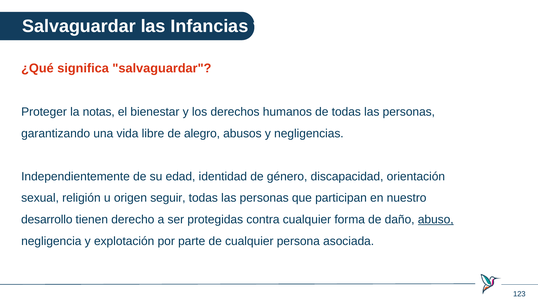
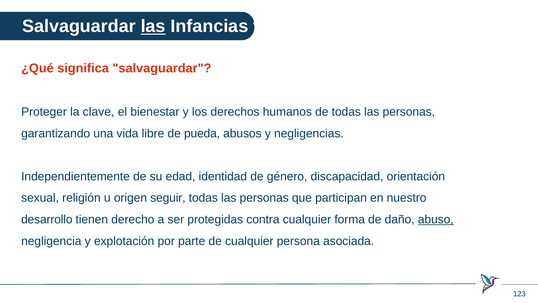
las underline: none -> present (153, 26)
notas: notas -> clave (99, 112)
alegro: alegro -> pueda (202, 133)
